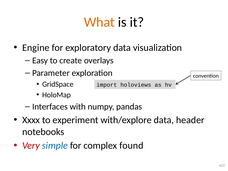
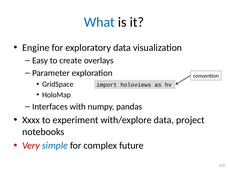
What colour: orange -> blue (99, 22)
header: header -> project (190, 120)
found: found -> future (131, 146)
